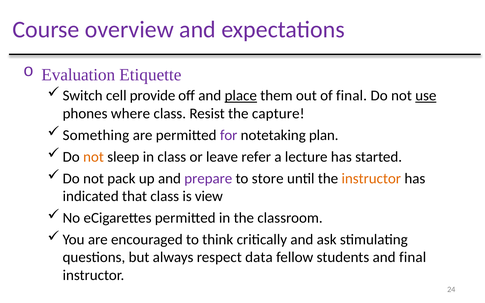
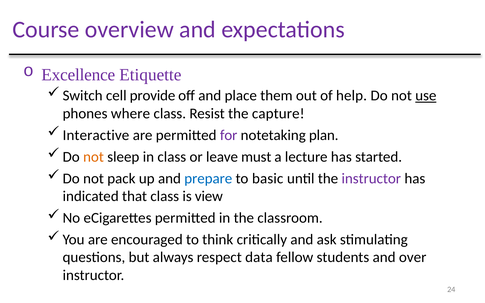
Evaluation: Evaluation -> Excellence (78, 75)
place underline: present -> none (241, 96)
of final: final -> help (352, 96)
Something: Something -> Interactive (96, 135)
refer: refer -> must (256, 157)
prepare colour: purple -> blue (208, 179)
store: store -> basic (268, 179)
instructor colour: orange -> purple (371, 179)
and final: final -> over (413, 257)
